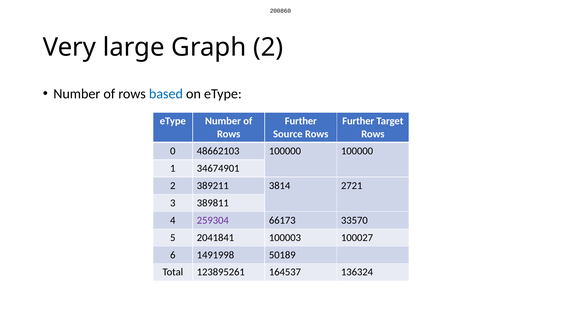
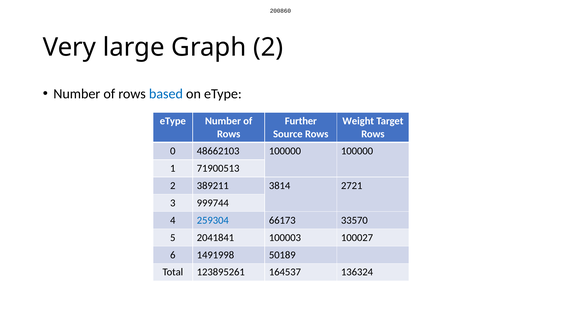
Further: Further -> Weight (358, 121)
34674901: 34674901 -> 71900513 (218, 168)
389811: 389811 -> 999744 (213, 203)
259304 colour: purple -> blue (213, 220)
